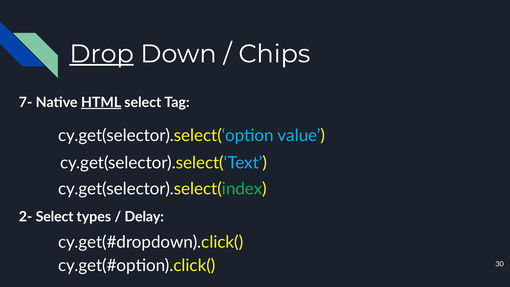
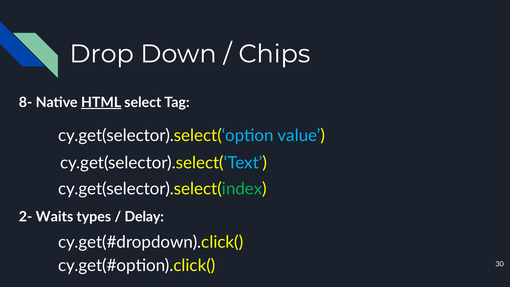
Drop underline: present -> none (102, 54)
7-: 7- -> 8- (26, 102)
2- Select: Select -> Waits (54, 217)
